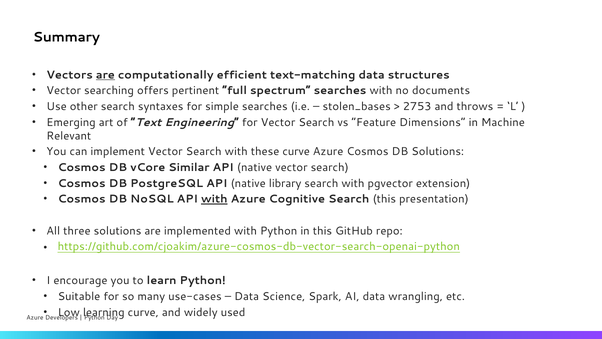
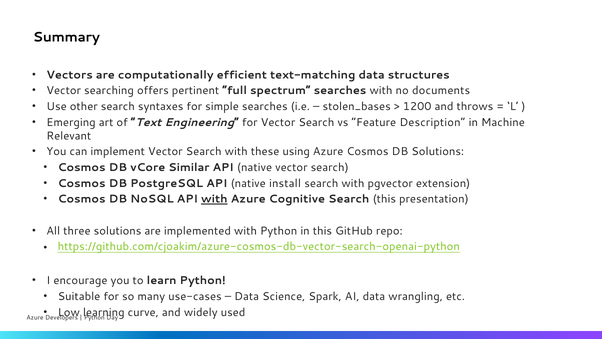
are underline: present -> none (105, 75)
2753: 2753 -> 1200 (417, 106)
Dimensions: Dimensions -> Description (432, 122)
these curve: curve -> using (296, 152)
library: library -> install (285, 183)
